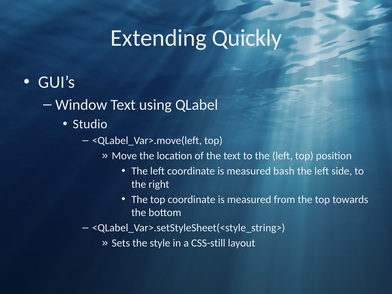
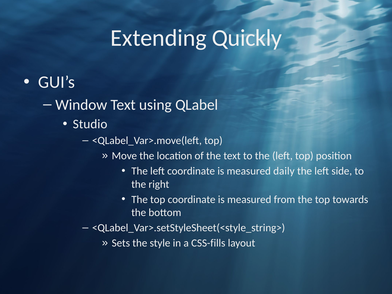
bash: bash -> daily (284, 171)
CSS-still: CSS-still -> CSS-fills (208, 243)
